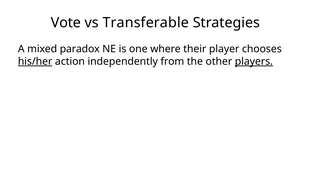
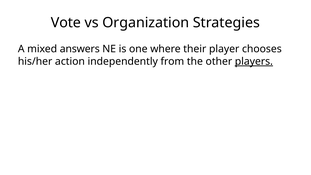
Transferable: Transferable -> Organization (146, 23)
paradox: paradox -> answers (80, 49)
his/her underline: present -> none (35, 61)
